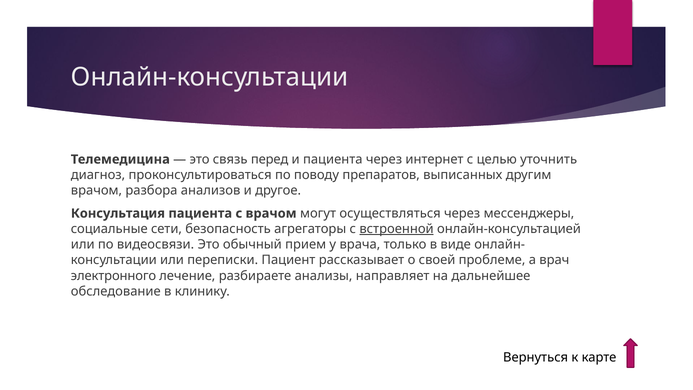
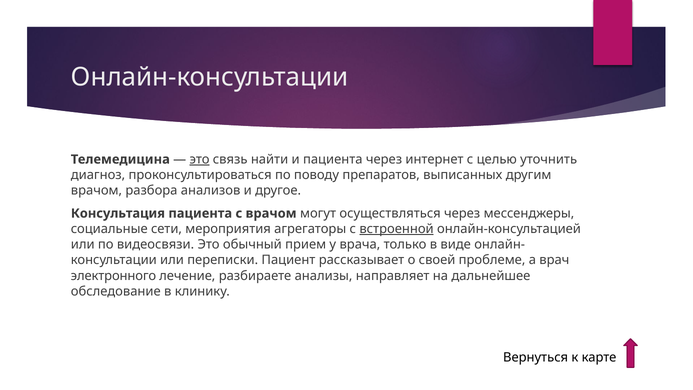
это underline: none -> present (200, 159)
перед: перед -> найти (270, 159)
безопасность: безопасность -> мероприятия (228, 229)
